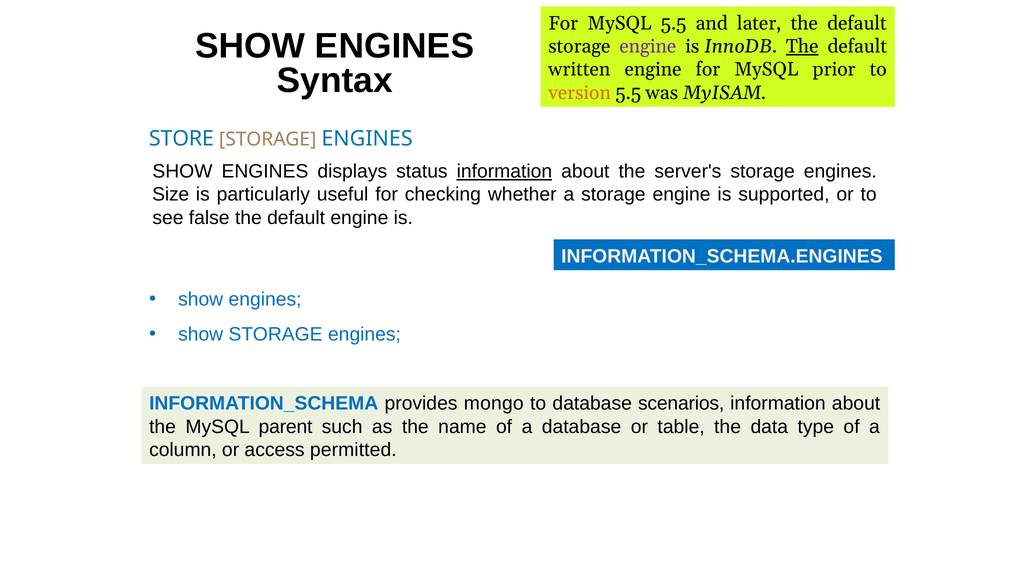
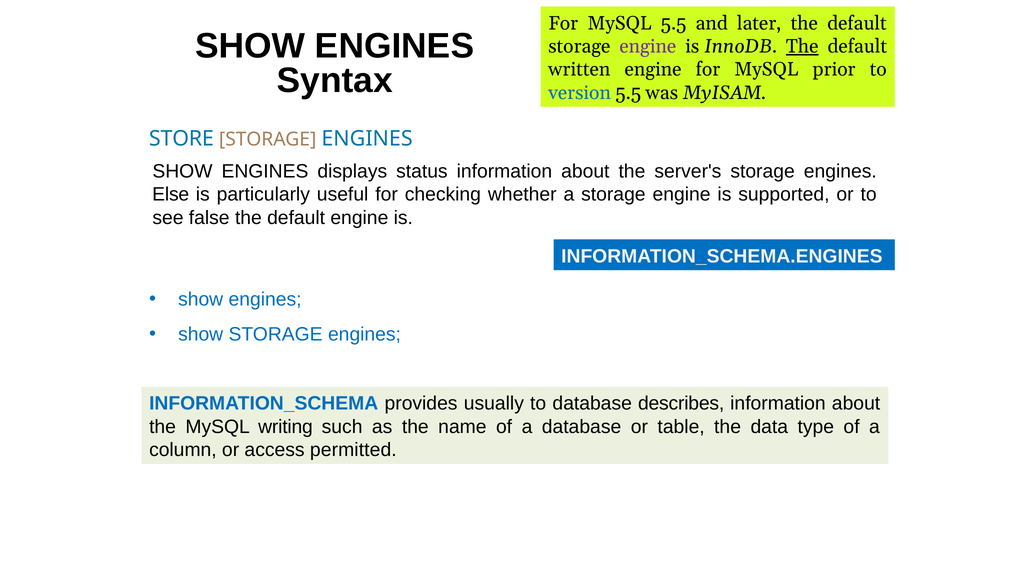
version colour: orange -> blue (580, 93)
information underline: present -> none (504, 171)
Size: Size -> Else (171, 194)
mongo: mongo -> usually (494, 403)
scenarios: scenarios -> describes (681, 403)
parent: parent -> writing (286, 426)
